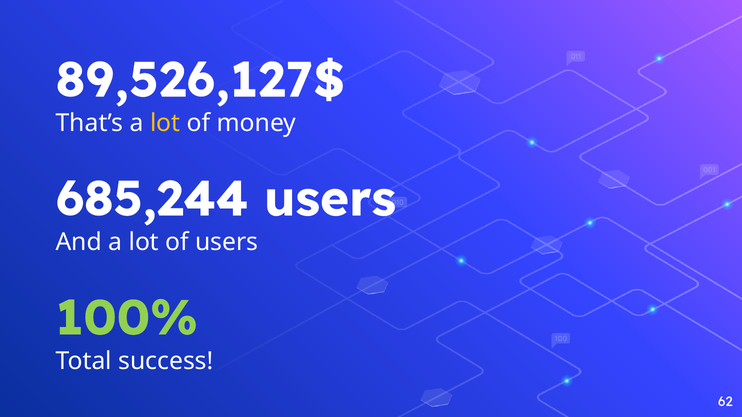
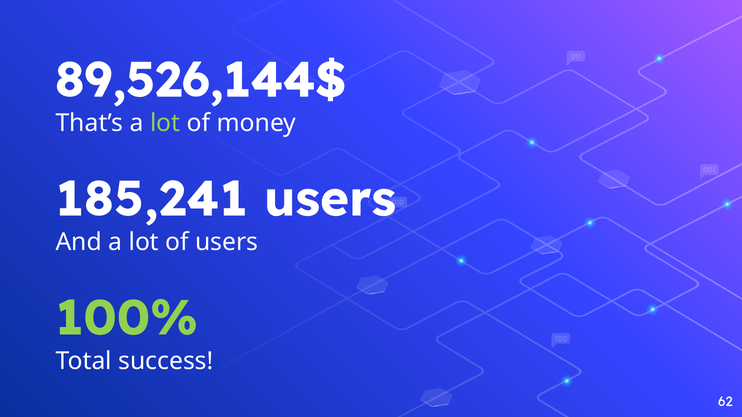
89,526,127$: 89,526,127$ -> 89,526,144$ (201, 80)
lot colour: yellow -> light green (165, 123)
685,244: 685,244 -> 185,241 (152, 199)
